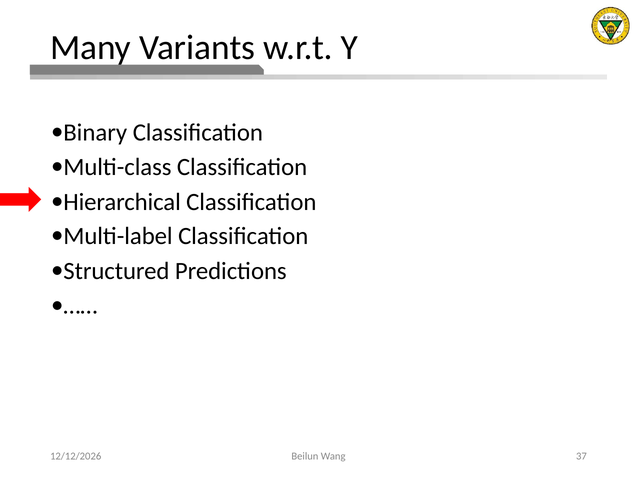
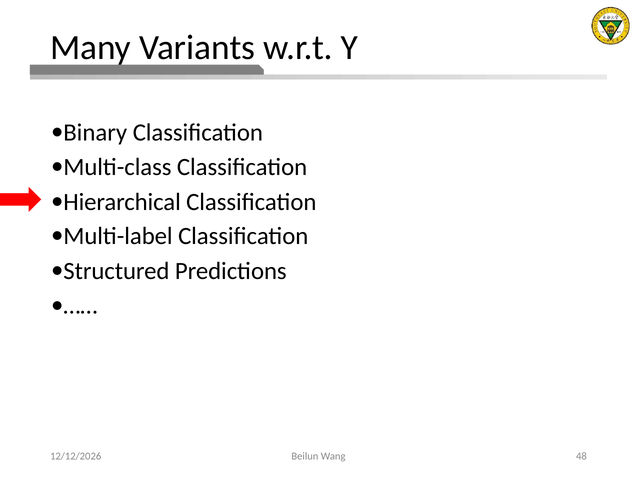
37: 37 -> 48 (581, 456)
